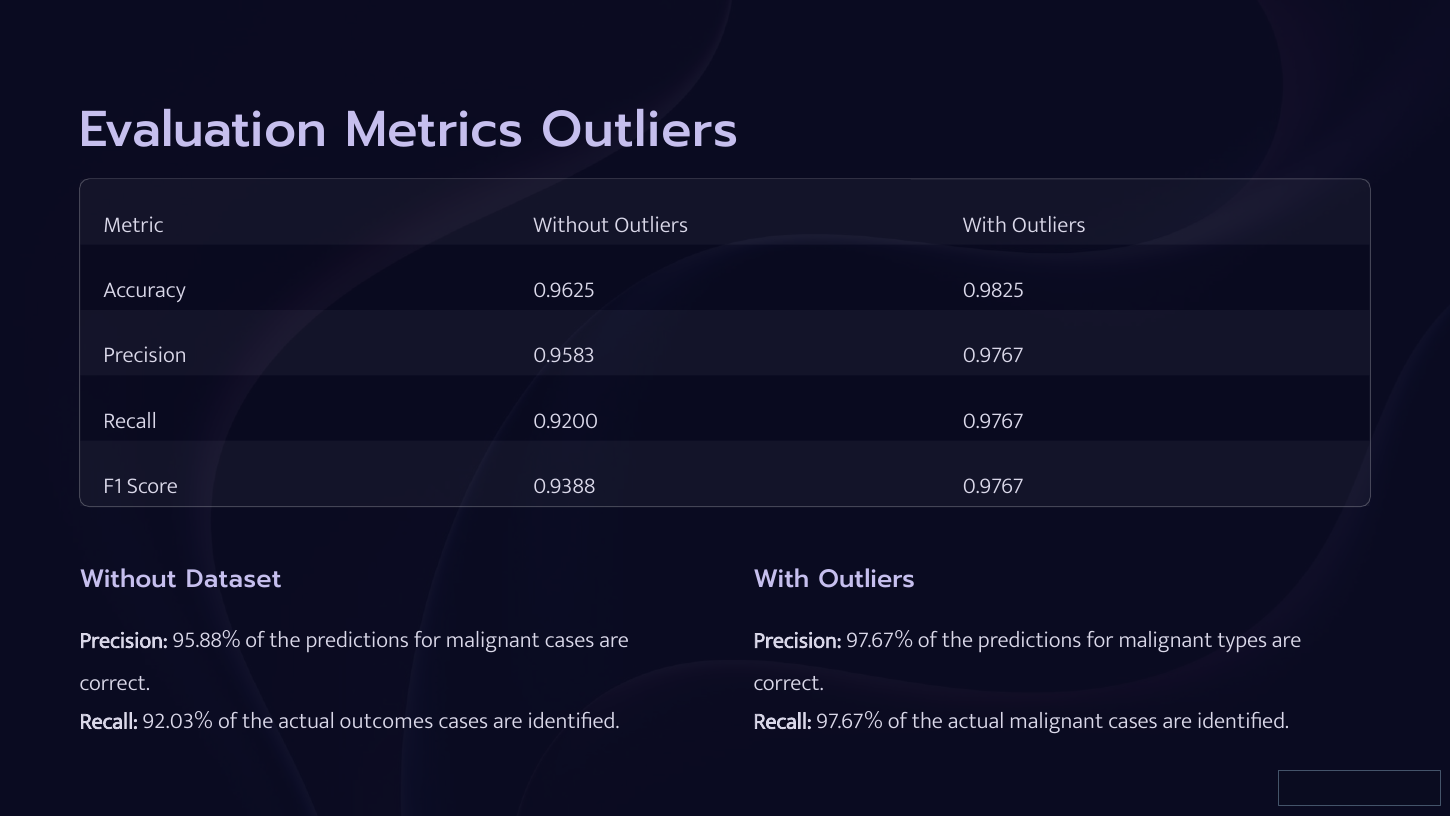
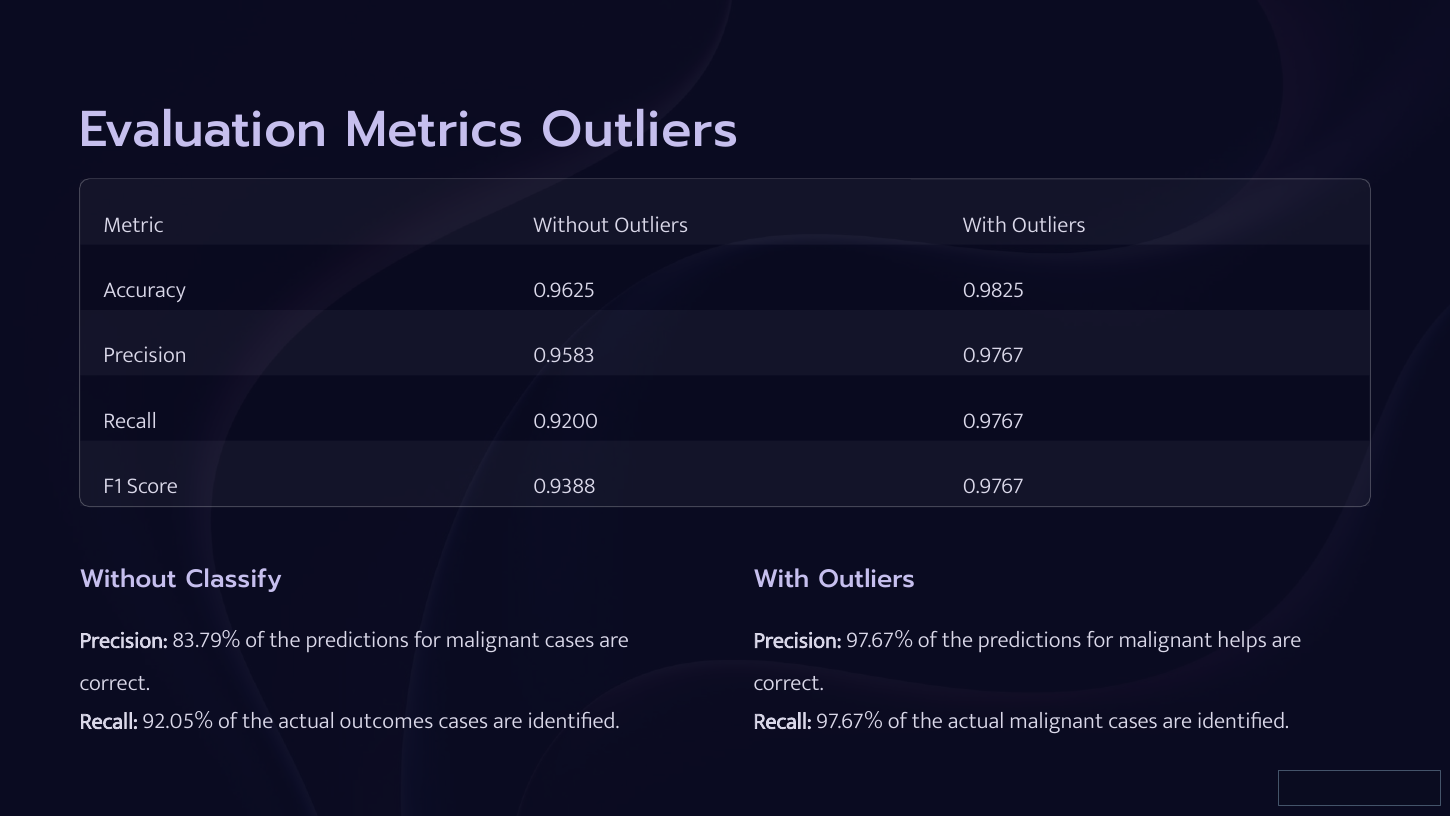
Dataset: Dataset -> Classify (234, 579)
95.88%: 95.88% -> 83.79% (206, 640)
types: types -> helps (1242, 640)
92.03%: 92.03% -> 92.05% (178, 721)
